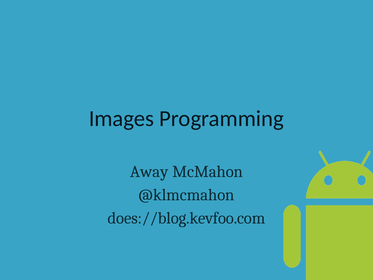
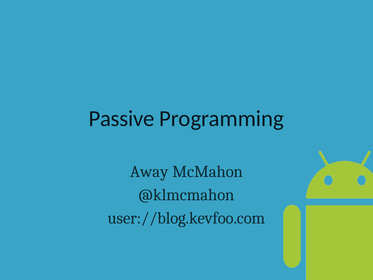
Images: Images -> Passive (121, 118)
does://blog.kevfoo.com: does://blog.kevfoo.com -> user://blog.kevfoo.com (186, 218)
